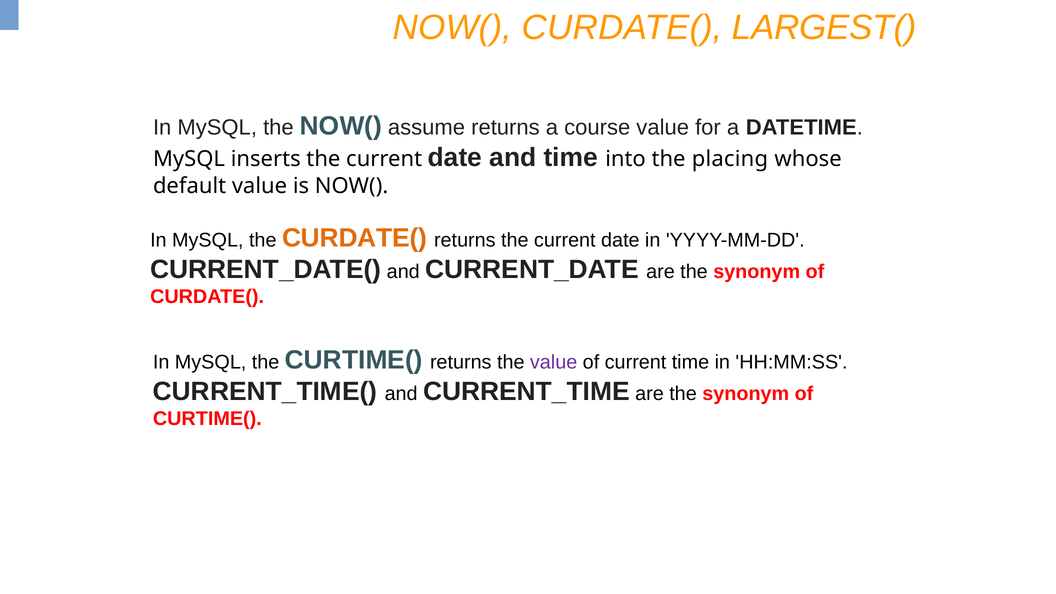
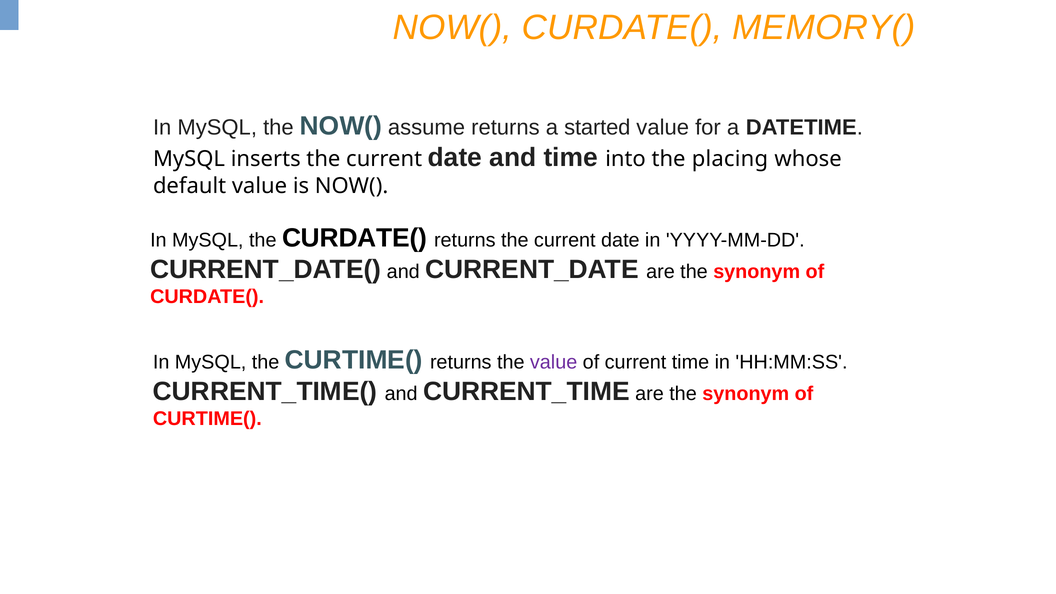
LARGEST(: LARGEST( -> MEMORY( (824, 27)
course: course -> started (597, 127)
CURDATE( colour: orange -> black (355, 238)
